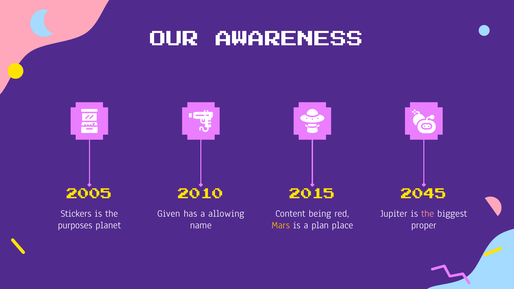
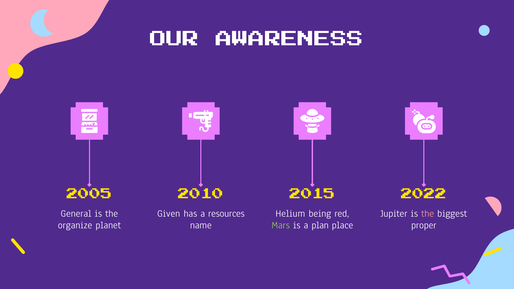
2045: 2045 -> 2022 (424, 196)
Stickers: Stickers -> General (76, 213)
allowing: allowing -> resources (226, 213)
Content: Content -> Helium (290, 213)
purposes: purposes -> organize (75, 225)
Mars colour: yellow -> light green (281, 225)
